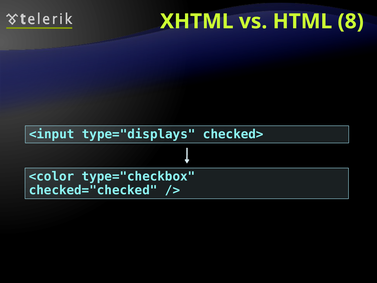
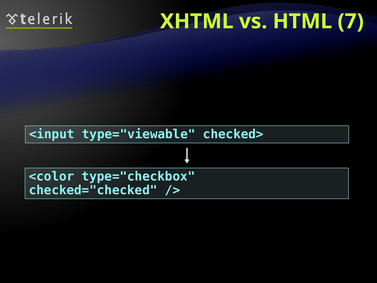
8: 8 -> 7 (351, 21)
type="displays: type="displays -> type="viewable (139, 134)
